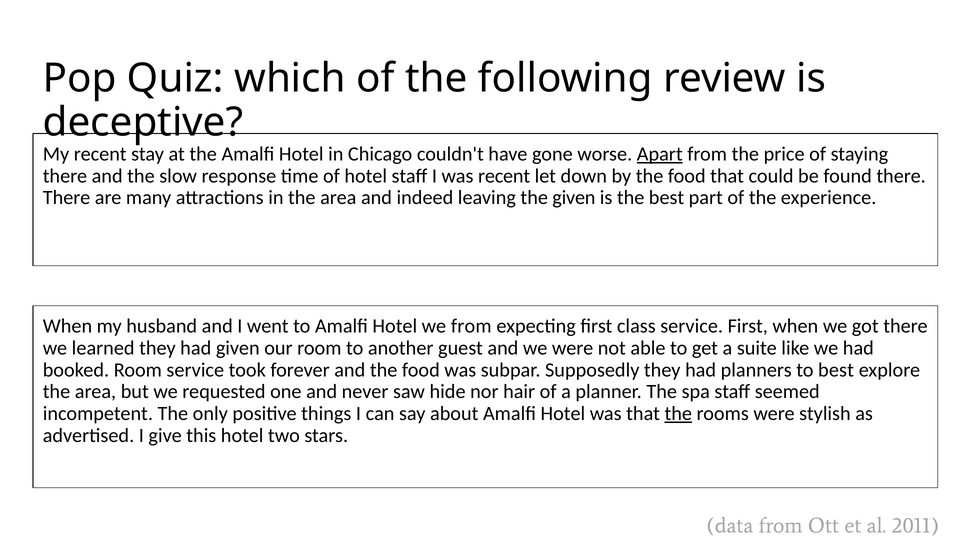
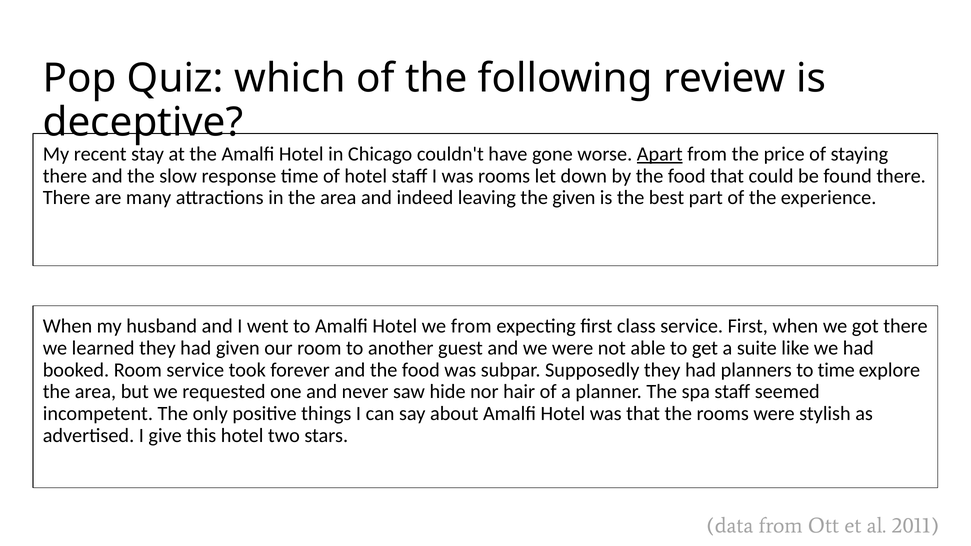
was recent: recent -> rooms (504, 176)
to best: best -> time (836, 370)
the underline: present -> none (678, 414)
